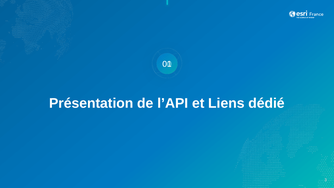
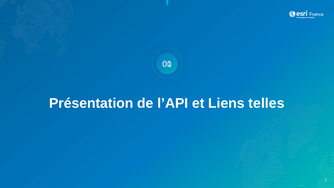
dédié: dédié -> telles (266, 103)
